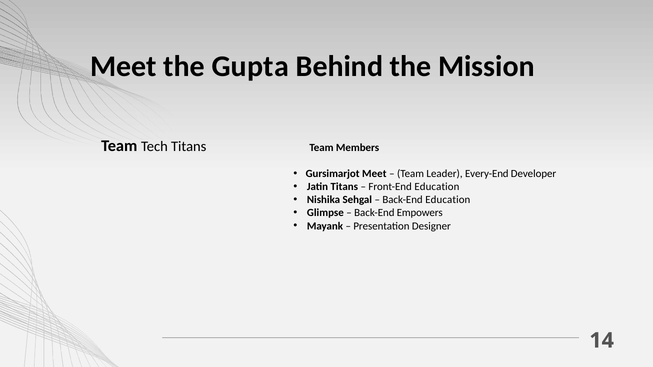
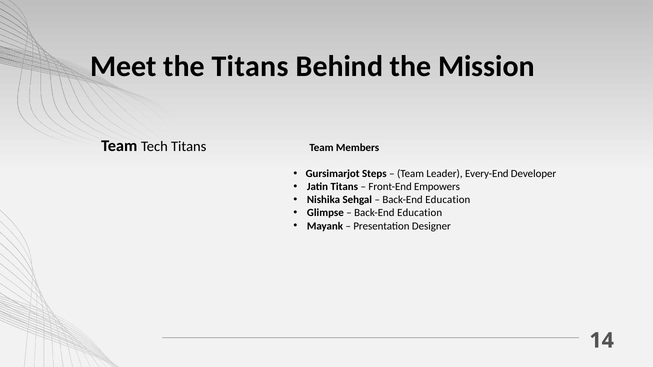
the Gupta: Gupta -> Titans (250, 66)
Gursimarjot Meet: Meet -> Steps (374, 174)
Front-End Education: Education -> Empowers (437, 187)
Empowers: Empowers -> Education (420, 213)
